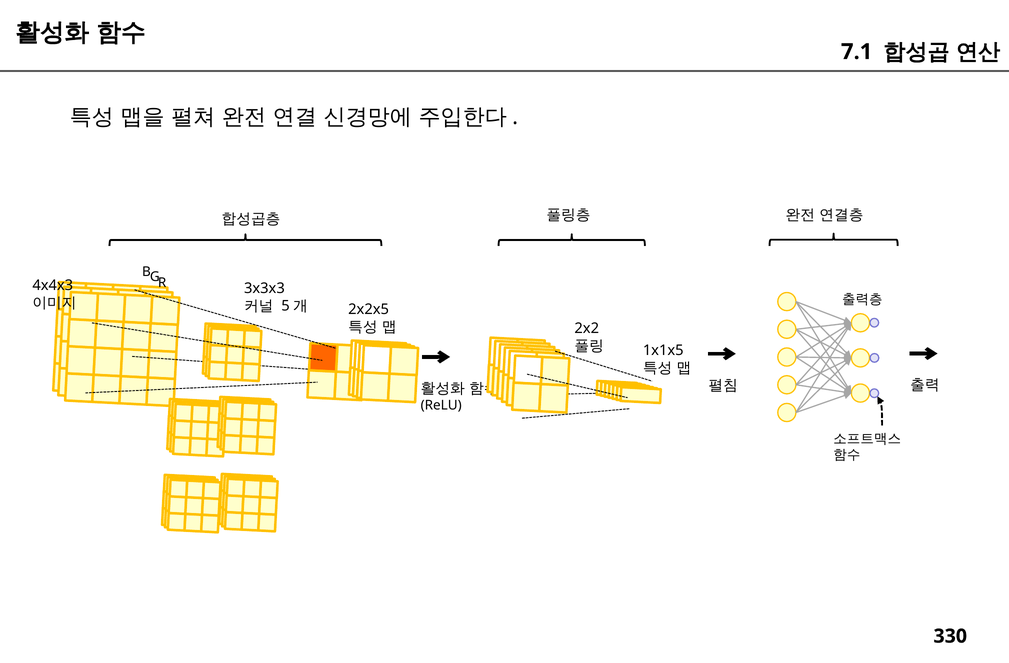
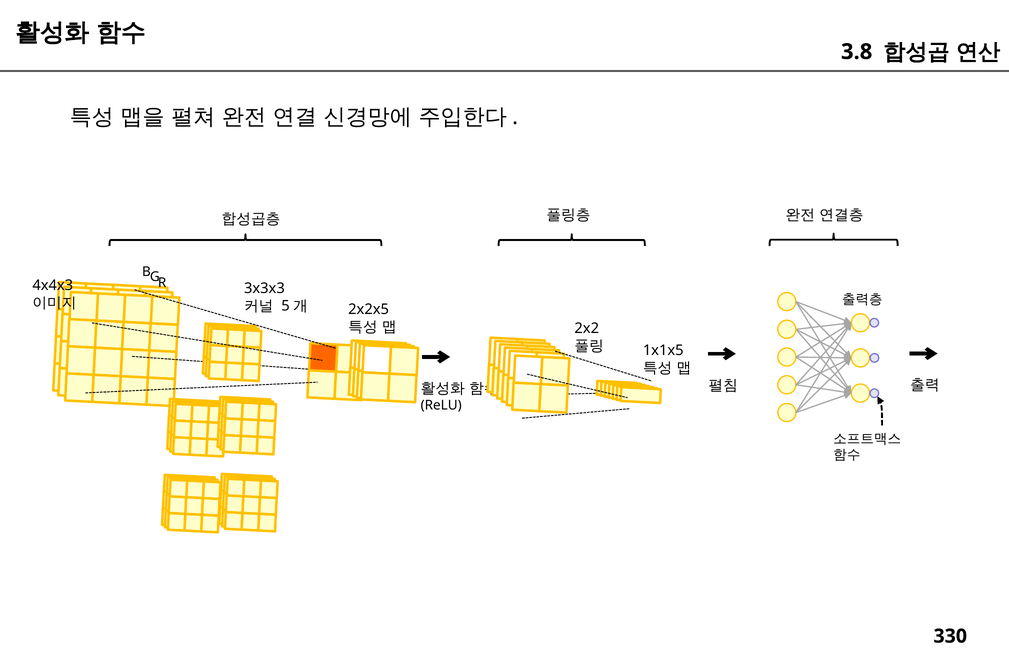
7.1: 7.1 -> 3.8 (857, 52)
